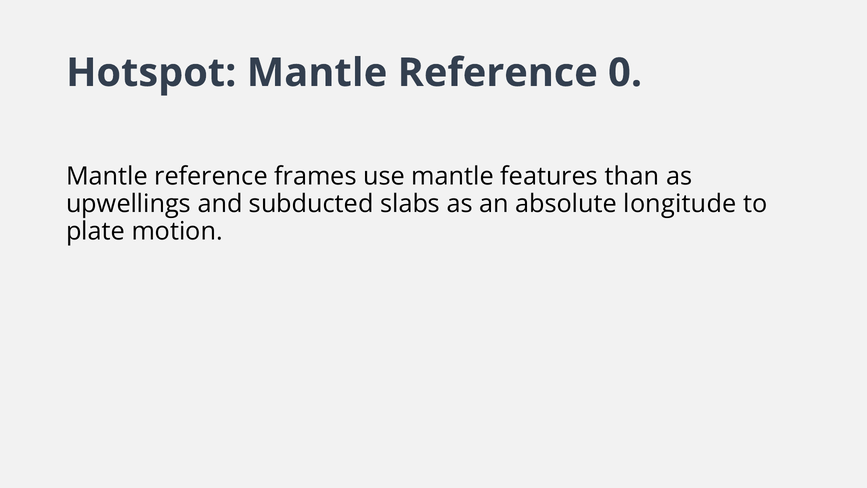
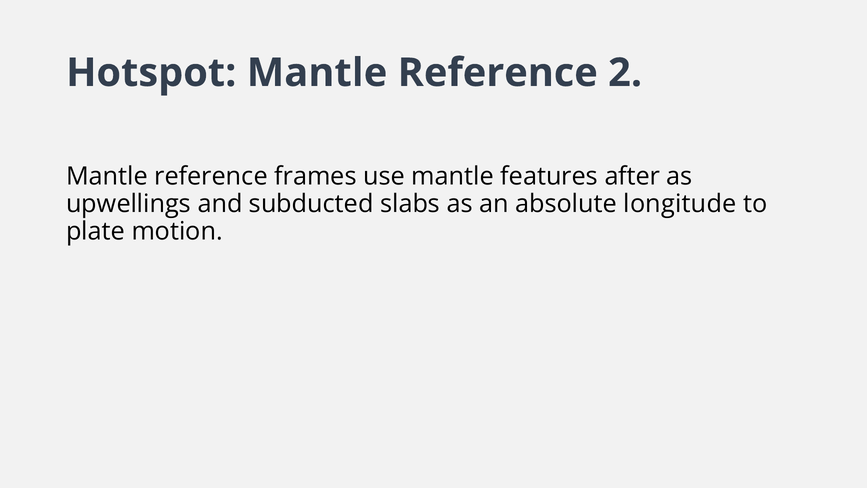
0: 0 -> 2 (625, 73)
than: than -> after (632, 176)
